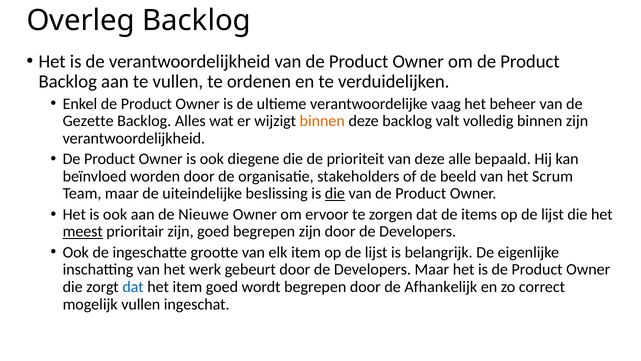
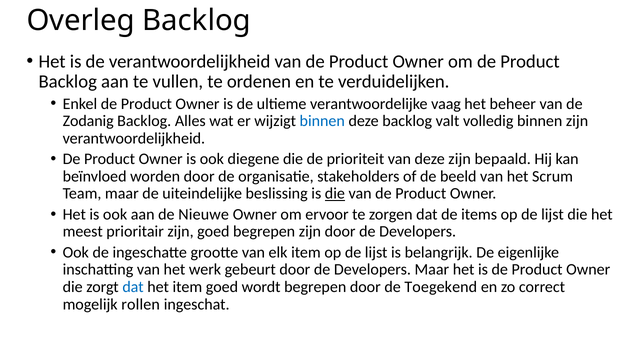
Gezette: Gezette -> Zodanig (88, 121)
binnen colour: orange -> blue (322, 121)
deze alle: alle -> zijn (460, 159)
meest underline: present -> none (83, 231)
Afhankelijk: Afhankelijk -> Toegekend (441, 287)
mogelijk vullen: vullen -> rollen (141, 304)
